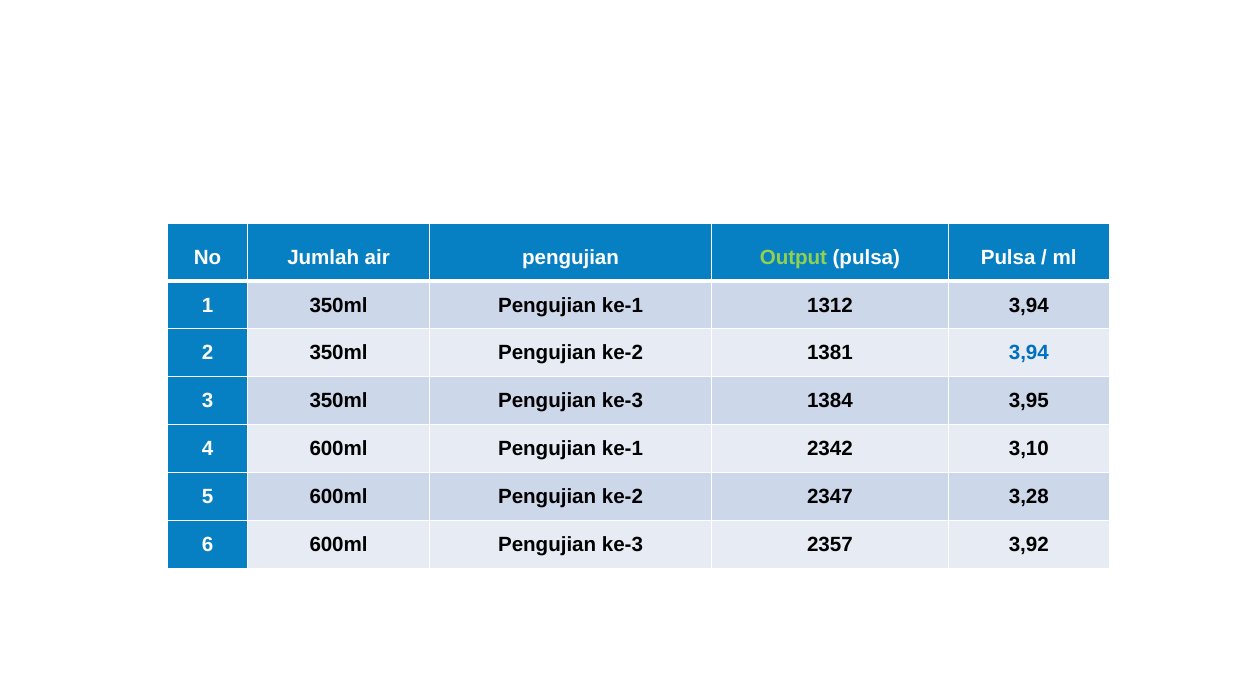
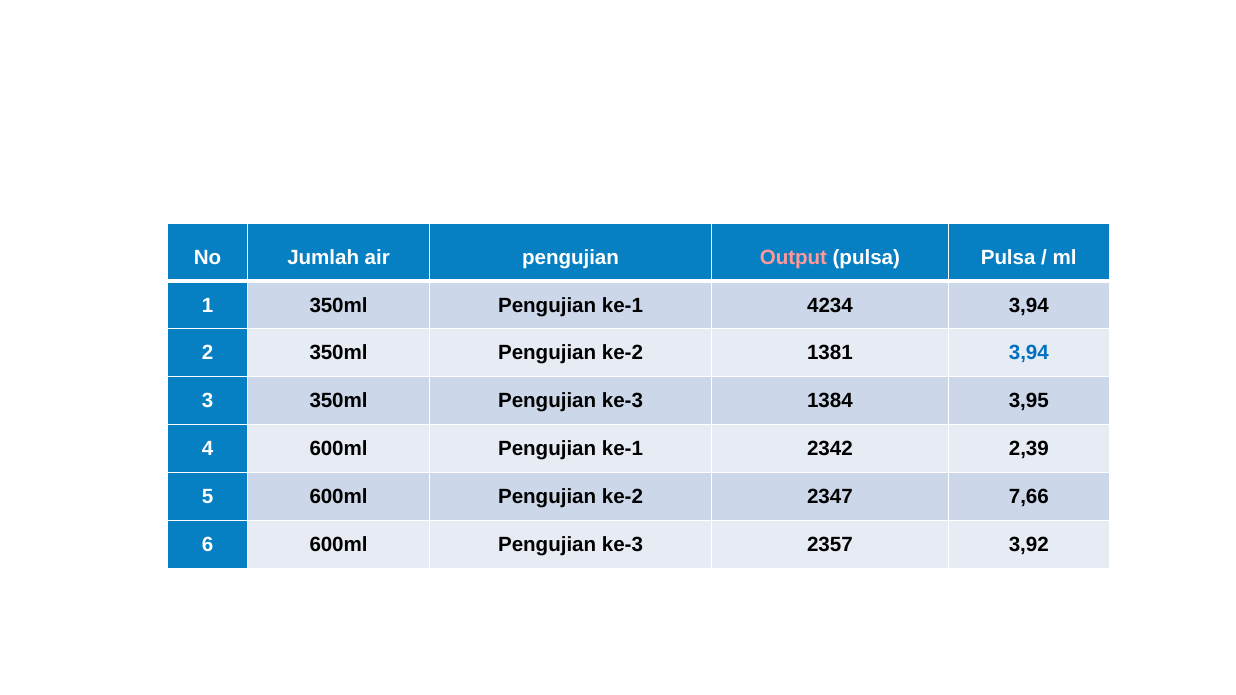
Output colour: light green -> pink (793, 258)
1312: 1312 -> 4234 (830, 305)
3,10: 3,10 -> 2,39 (1029, 449)
3,28: 3,28 -> 7,66 (1029, 497)
